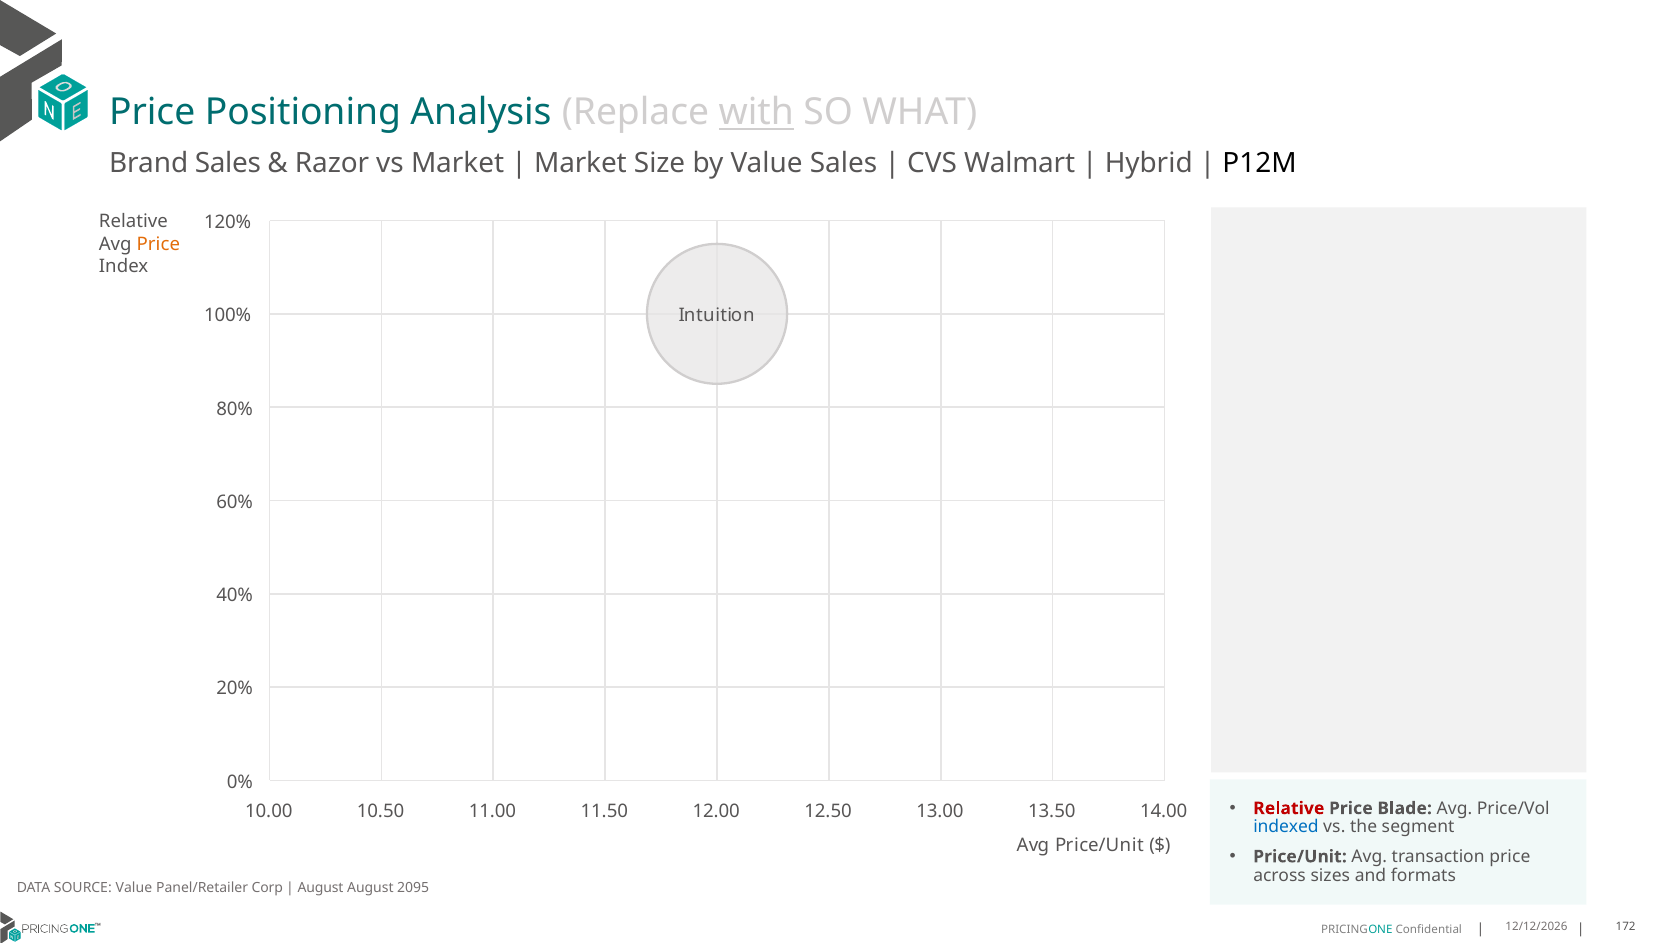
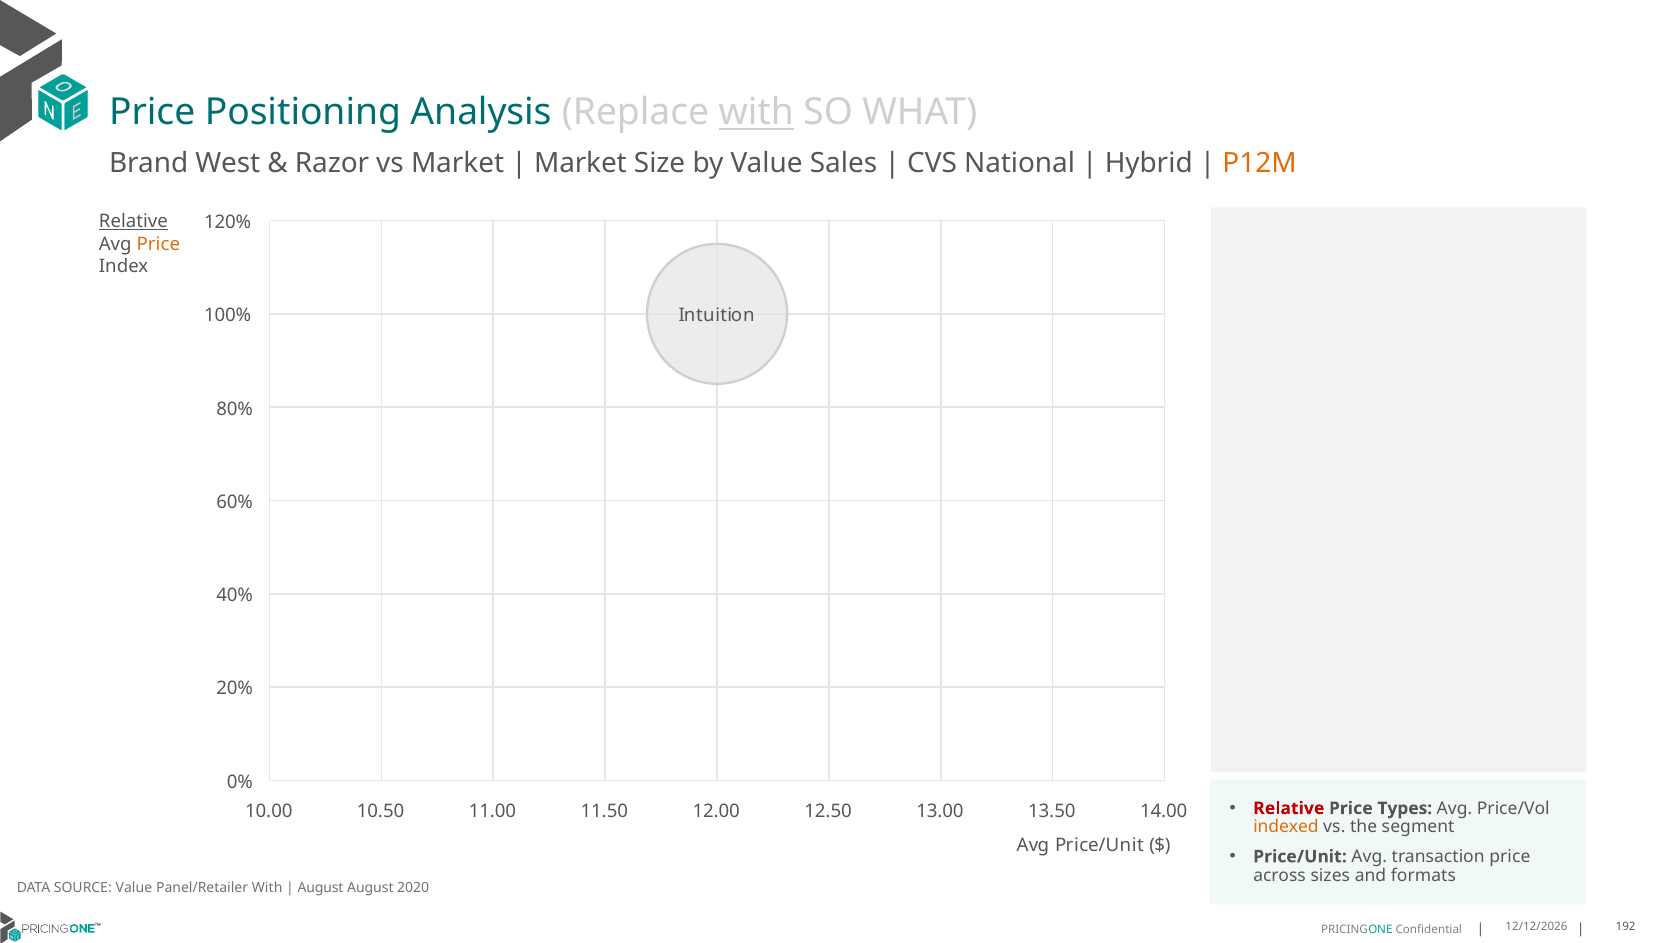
Brand Sales: Sales -> West (228, 164)
Walmart: Walmart -> National (1020, 164)
P12M colour: black -> orange (1260, 164)
Relative underline: none -> present (133, 222)
Blade: Blade -> Types (1405, 809)
indexed colour: blue -> orange (1286, 828)
Panel/Retailer Corp: Corp -> With (267, 888)
2095: 2095 -> 2020 (413, 888)
172: 172 -> 192 (1626, 927)
